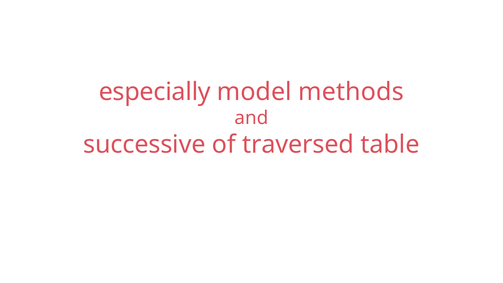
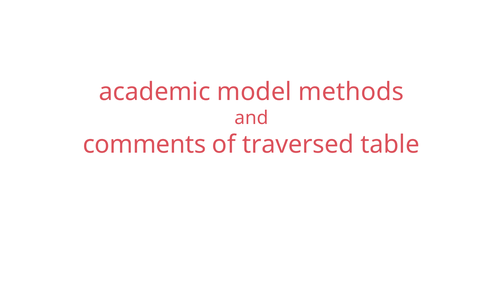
especially: especially -> academic (155, 92)
successive: successive -> comments (144, 145)
